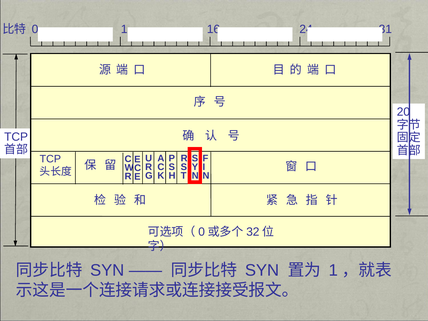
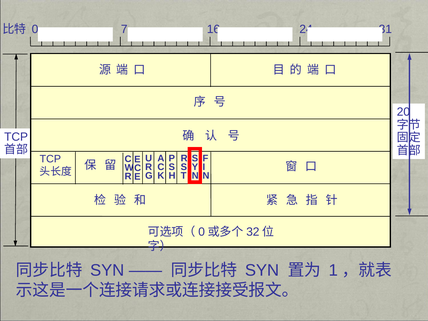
0 1: 1 -> 7 (124, 29)
